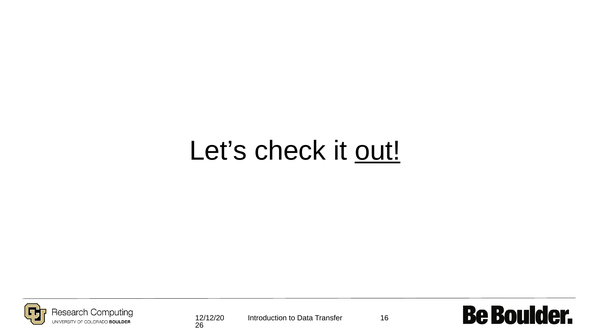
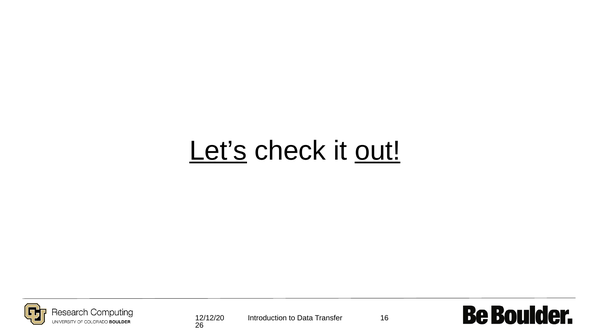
Let’s underline: none -> present (218, 151)
